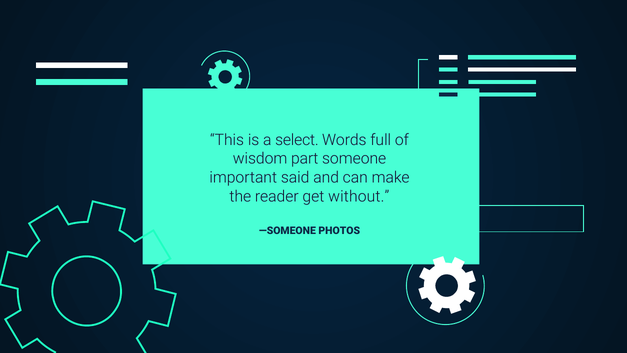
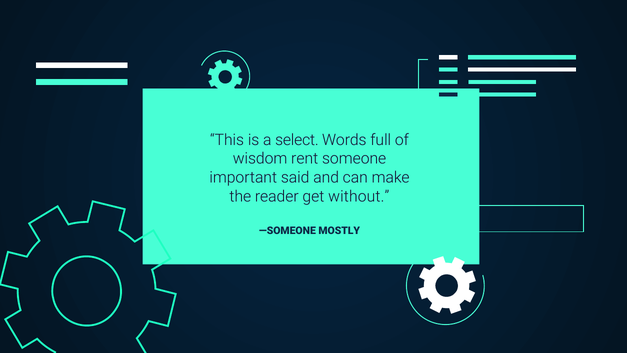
part: part -> rent (305, 159)
PHOTOS: PHOTOS -> MOSTLY (339, 231)
